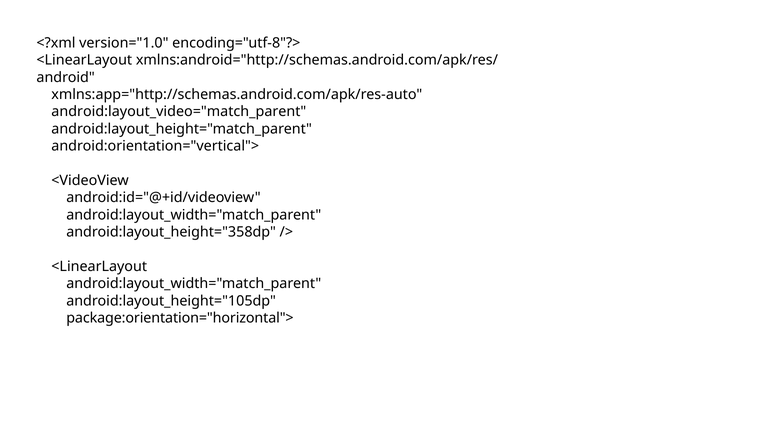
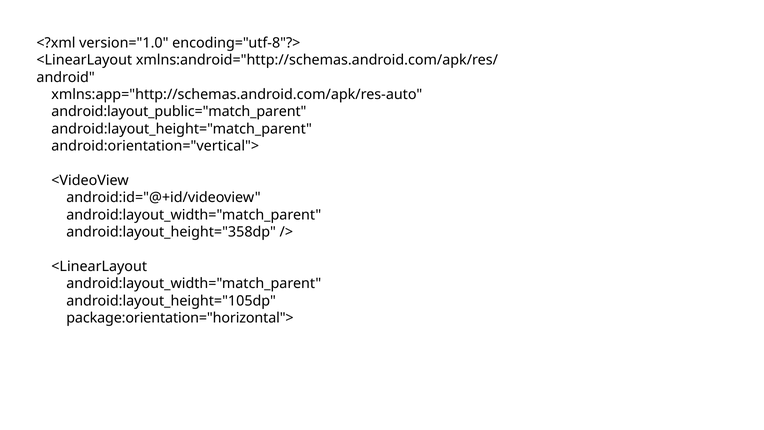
android:layout_video="match_parent: android:layout_video="match_parent -> android:layout_public="match_parent (179, 112)
